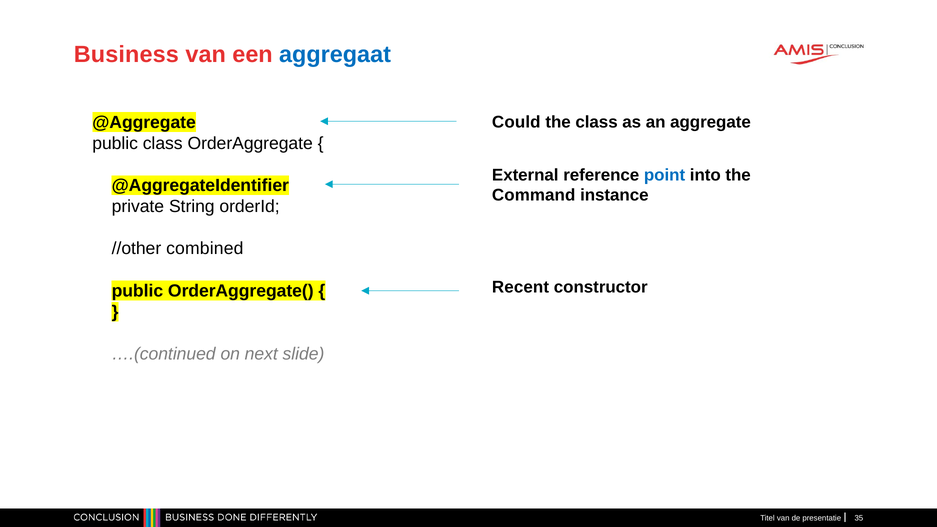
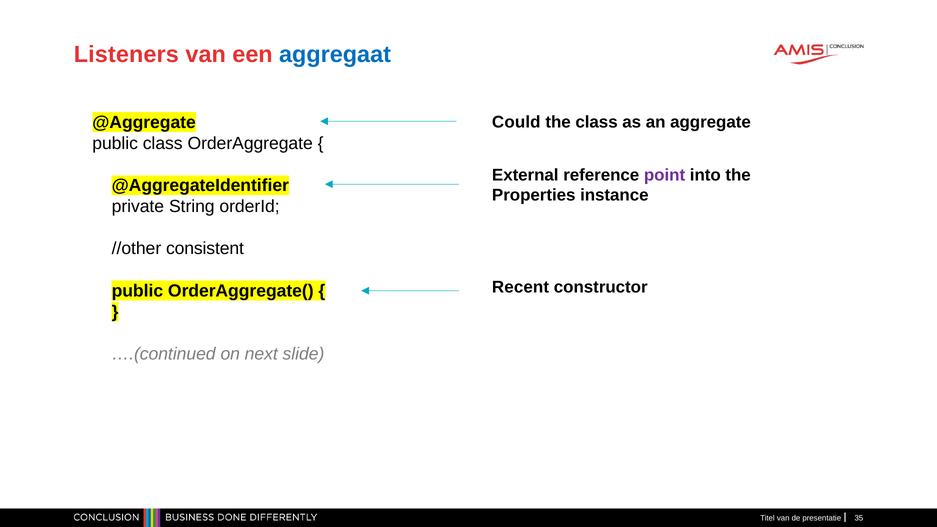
Business: Business -> Listeners (126, 55)
point colour: blue -> purple (665, 175)
Command: Command -> Properties (534, 195)
combined: combined -> consistent (205, 249)
